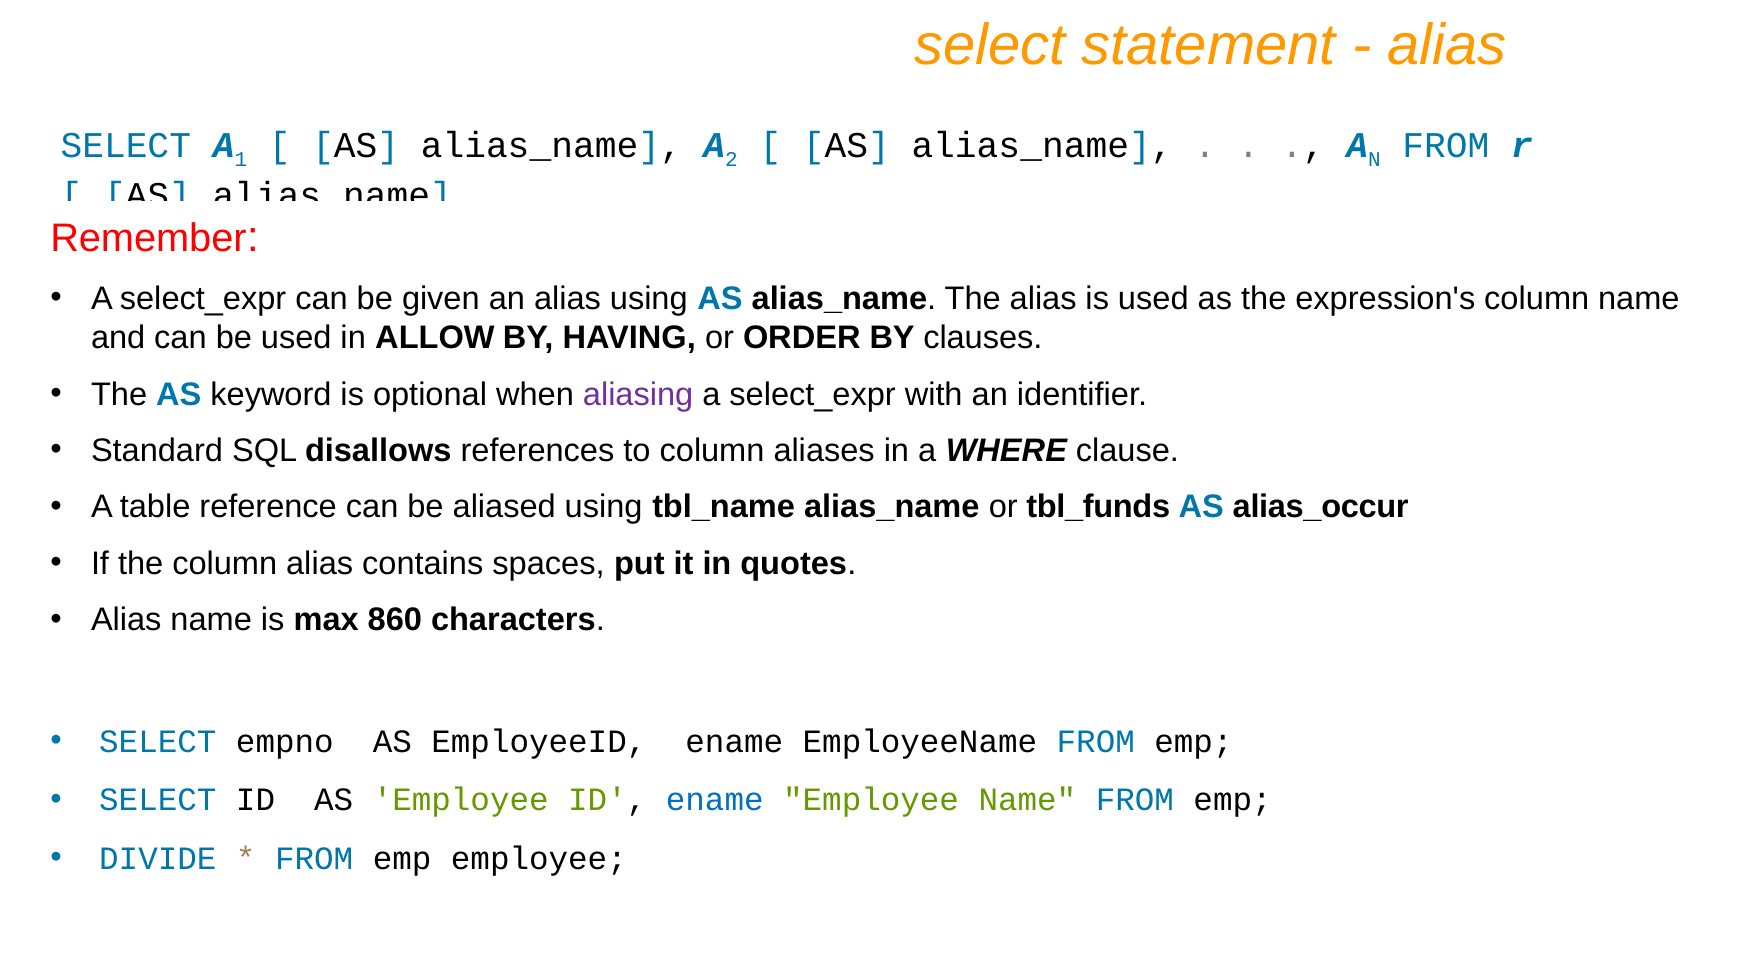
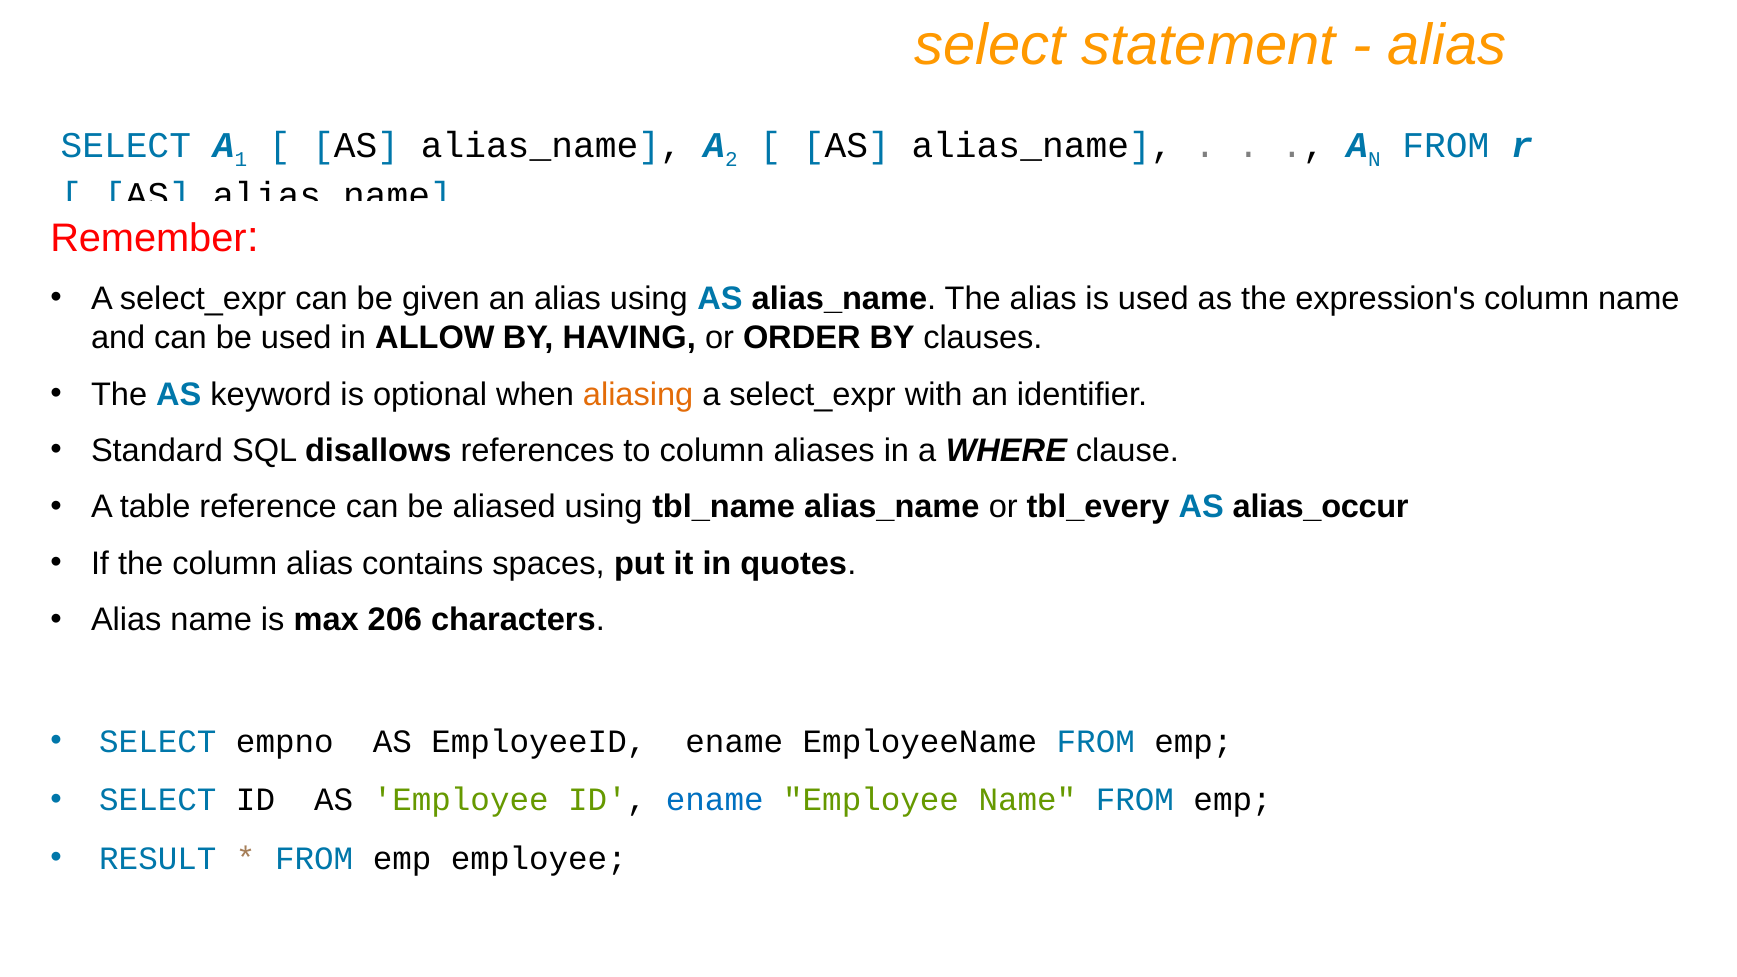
aliasing colour: purple -> orange (638, 394)
tbl_funds: tbl_funds -> tbl_every (1098, 507)
860: 860 -> 206 (395, 620)
DIVIDE: DIVIDE -> RESULT (158, 859)
